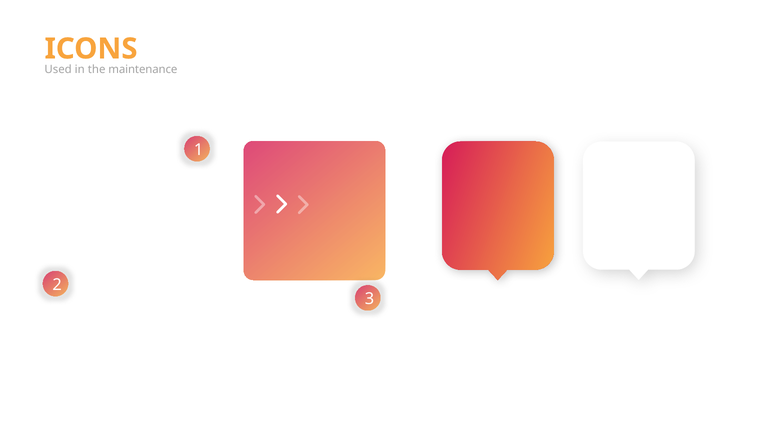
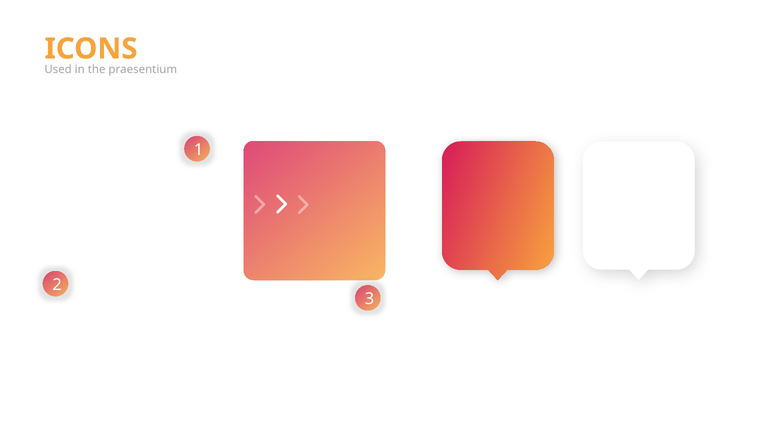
maintenance: maintenance -> praesentium (143, 70)
